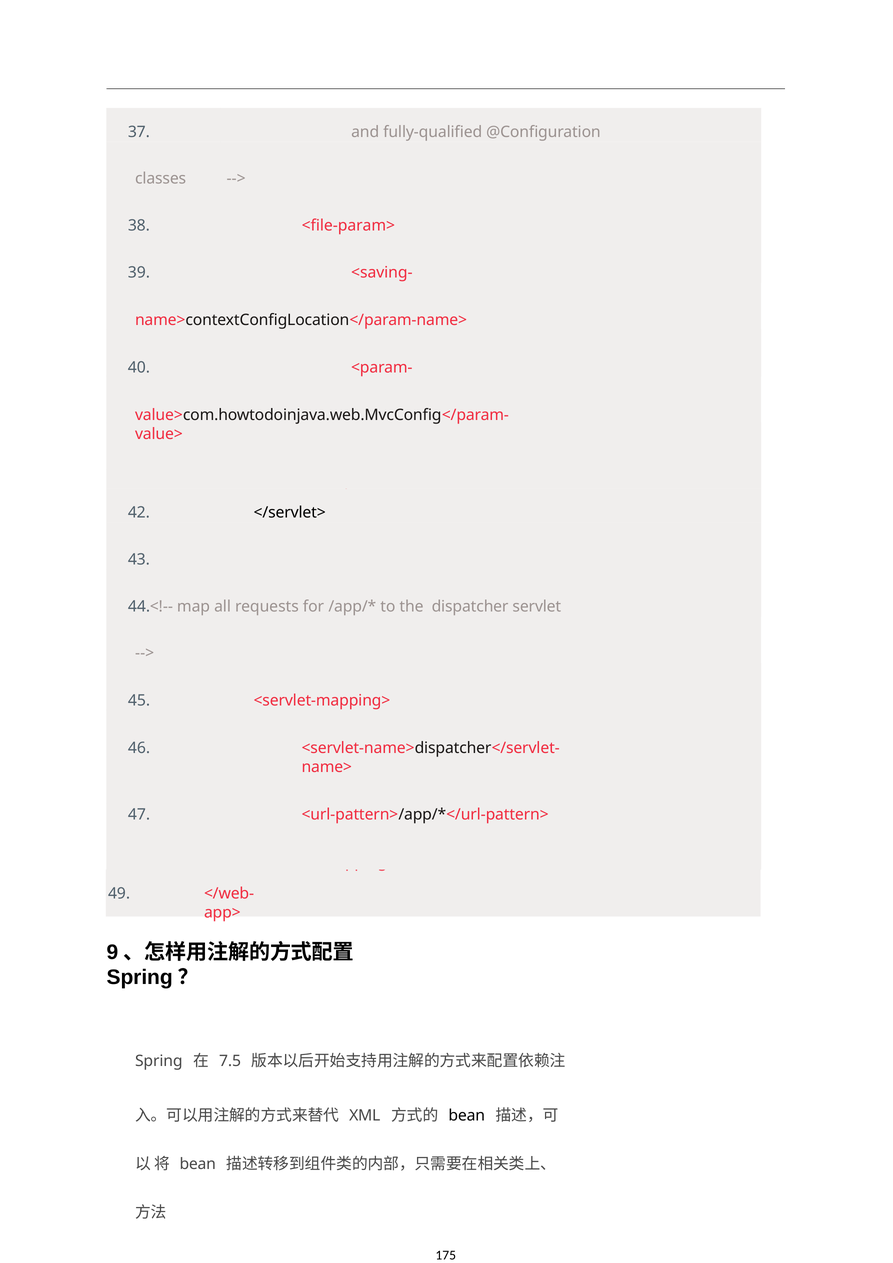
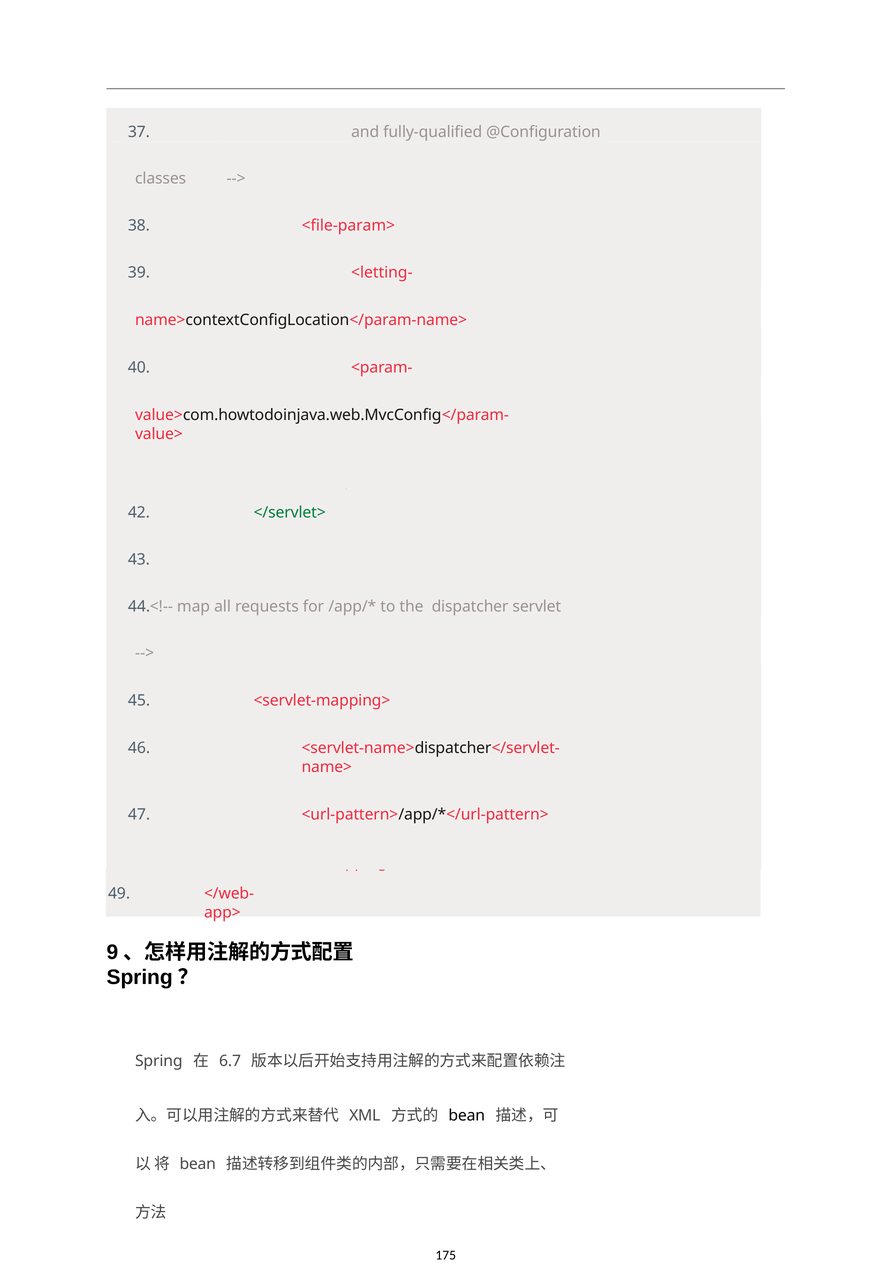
<saving-: <saving- -> <letting- (382, 273)
</servlet> colour: black -> green (290, 513)
7.5: 7.5 -> 6.7 (230, 1061)
